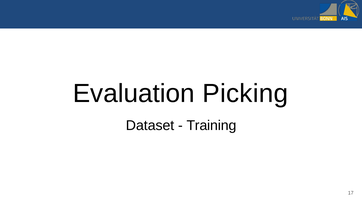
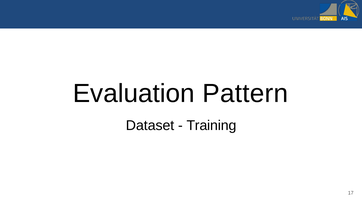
Picking: Picking -> Pattern (245, 93)
